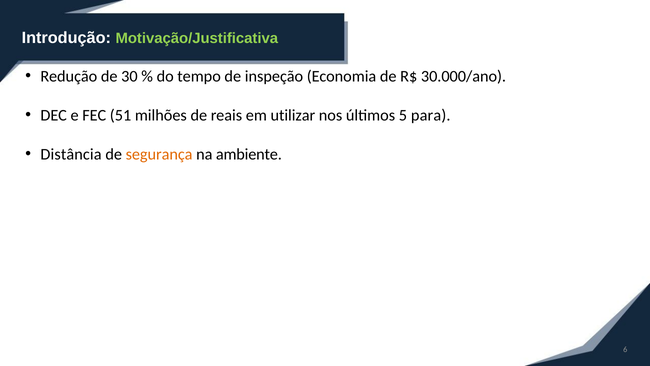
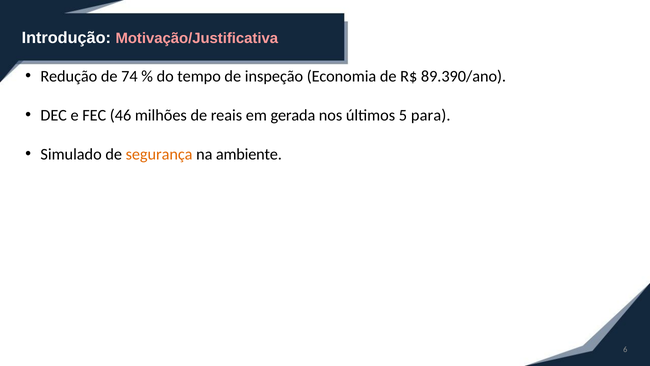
Motivação/Justificativa colour: light green -> pink (197, 38)
30: 30 -> 74 (129, 76)
30.000/ano: 30.000/ano -> 89.390/ano (464, 76)
51: 51 -> 46 (121, 115)
utilizar: utilizar -> gerada (293, 115)
Distância: Distância -> Simulado (71, 154)
